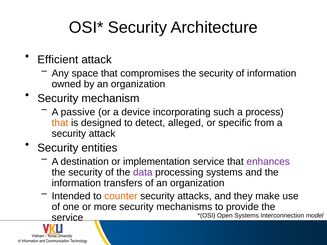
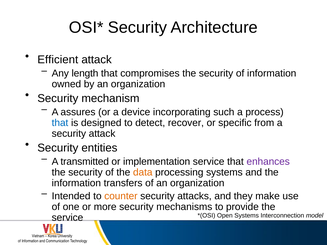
space: space -> length (85, 73)
passive: passive -> assures (78, 112)
that colour: orange -> blue (60, 123)
alleged: alleged -> recover (186, 123)
destination: destination -> transmitted (85, 162)
data colour: purple -> orange (143, 172)
